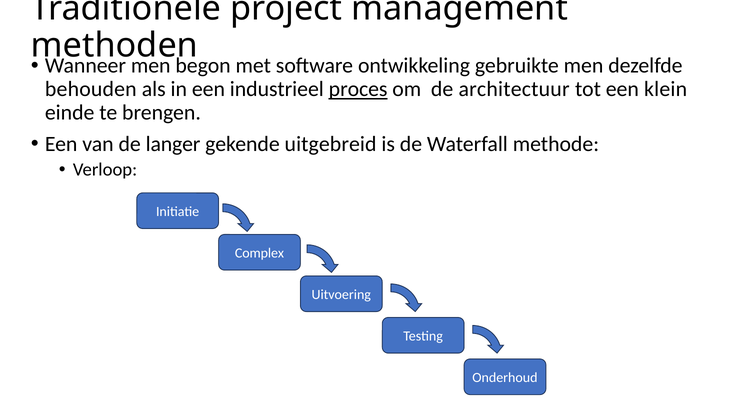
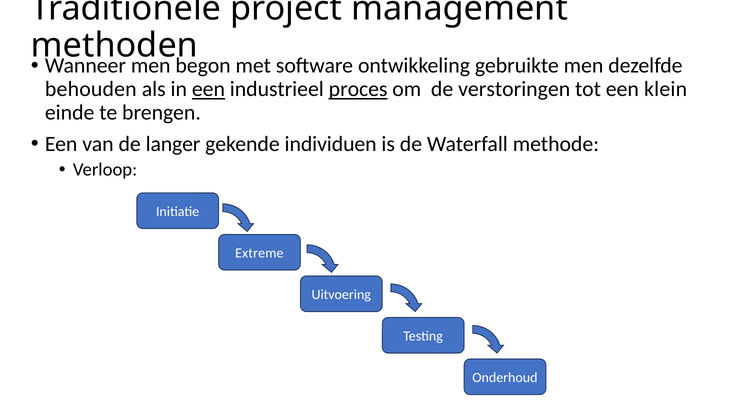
een underline: none -> present (208, 89)
architectuur: architectuur -> verstoringen (514, 89)
uitgebreid: uitgebreid -> individuen (331, 144)
Complex: Complex -> Extreme (259, 253)
